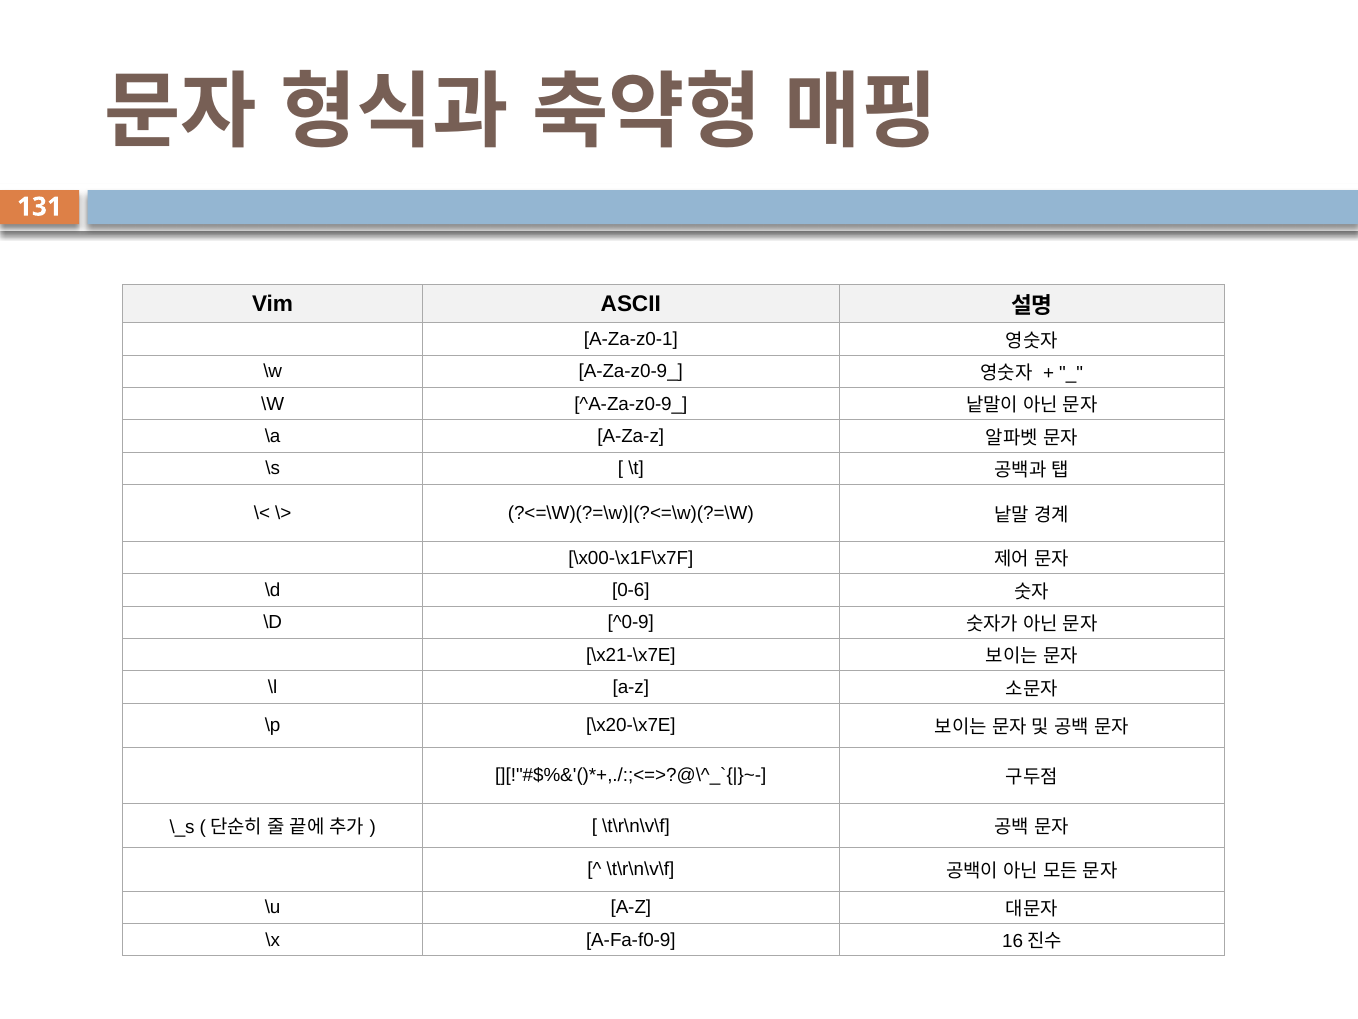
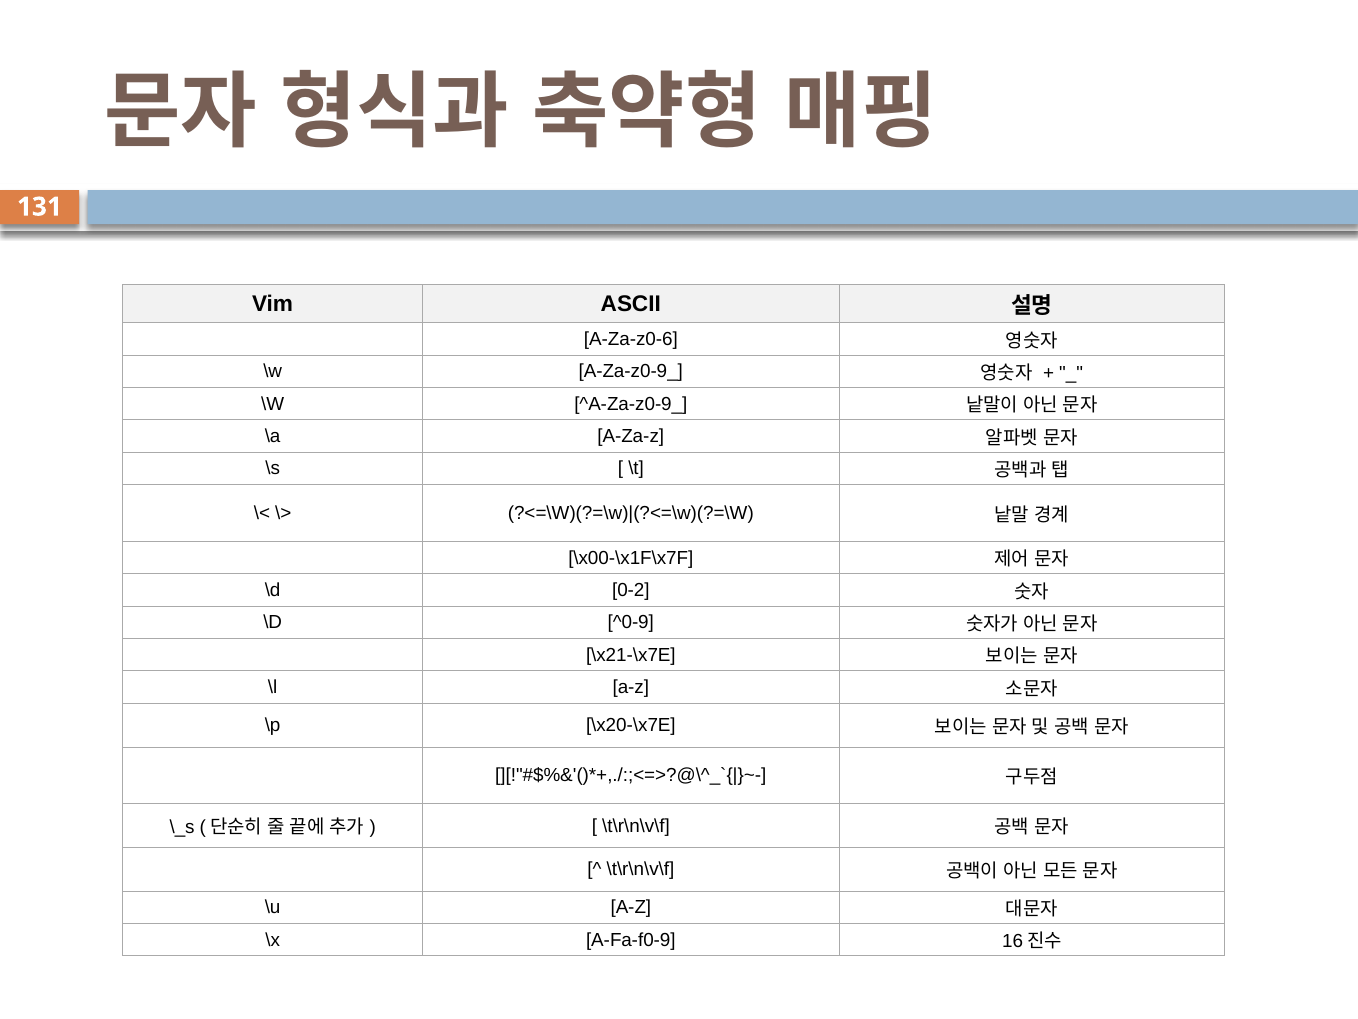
A-Za-z0-1: A-Za-z0-1 -> A-Za-z0-6 (631, 339)
0-6: 0-6 -> 0-2 (631, 590)
